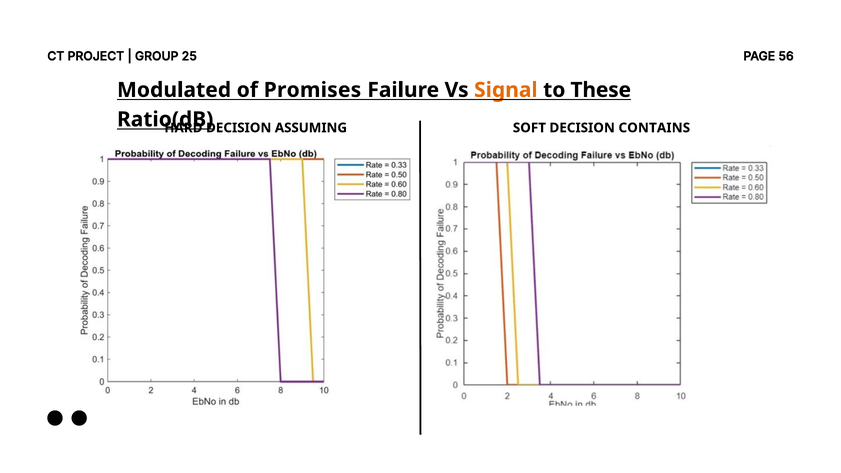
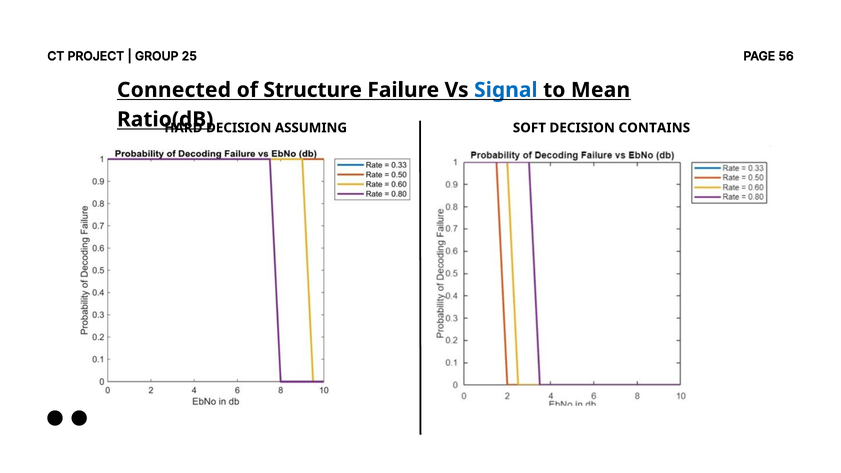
Modulated: Modulated -> Connected (174, 90)
Promises: Promises -> Structure (313, 90)
Signal colour: orange -> blue (506, 90)
These: These -> Mean (601, 90)
